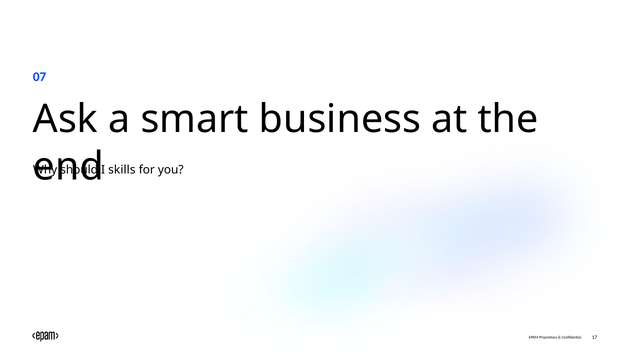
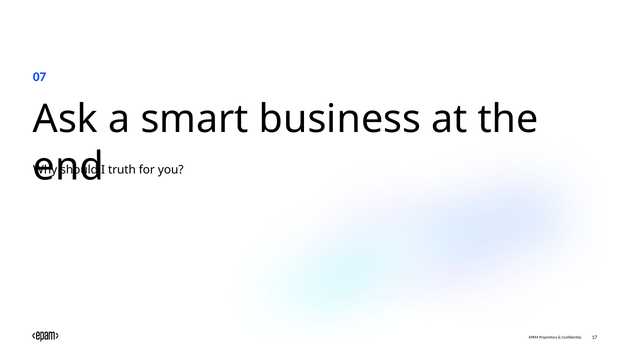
skills: skills -> truth (122, 169)
